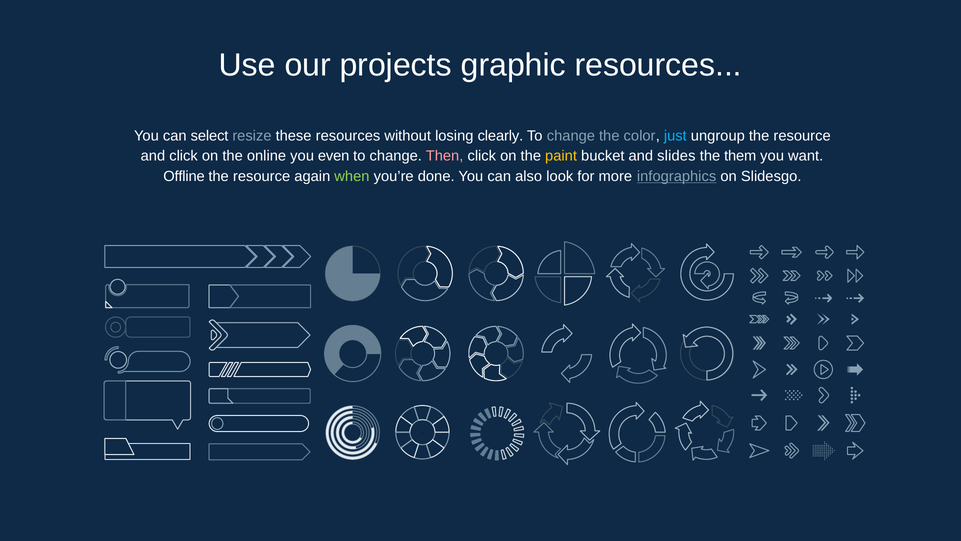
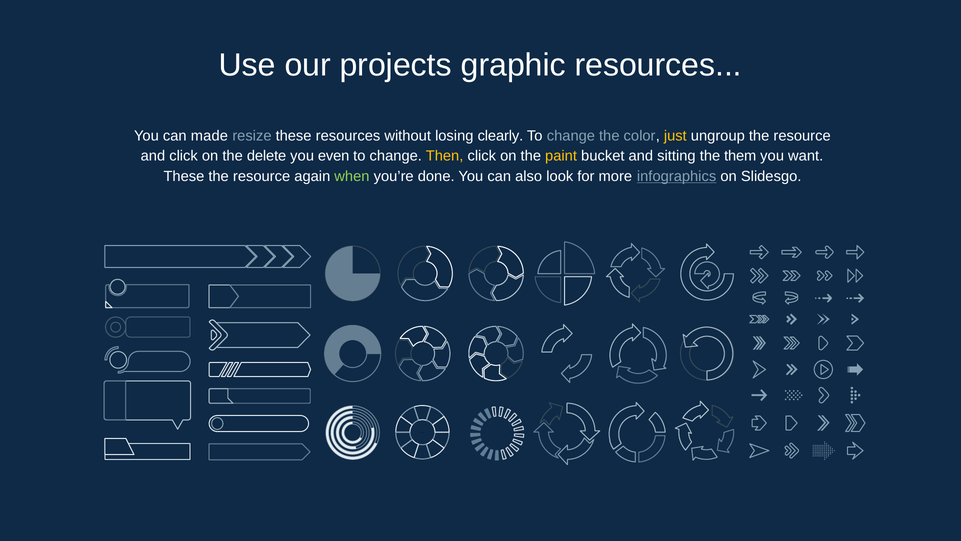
select: select -> made (209, 136)
just colour: light blue -> yellow (675, 136)
online: online -> delete (267, 156)
Then colour: pink -> yellow (445, 156)
slides: slides -> sitting (676, 156)
Offline: Offline -> These (184, 176)
